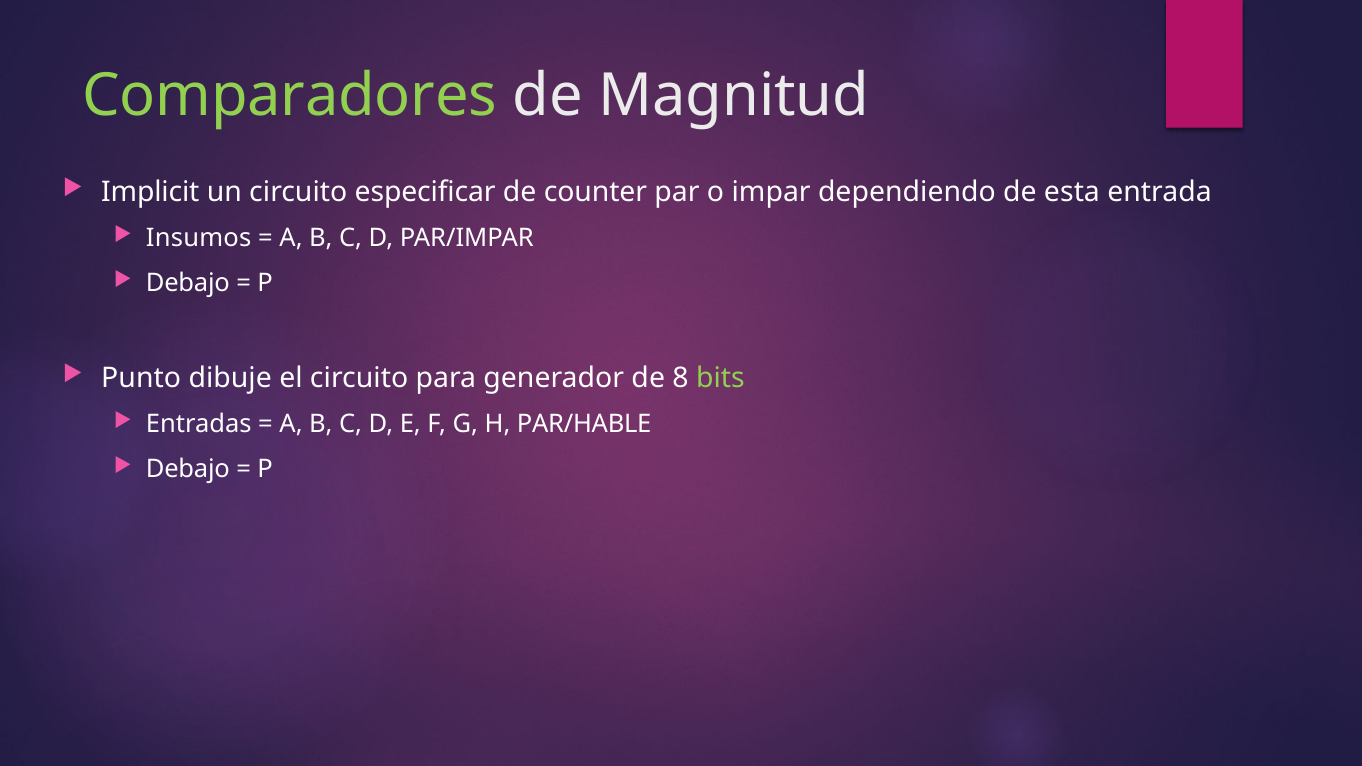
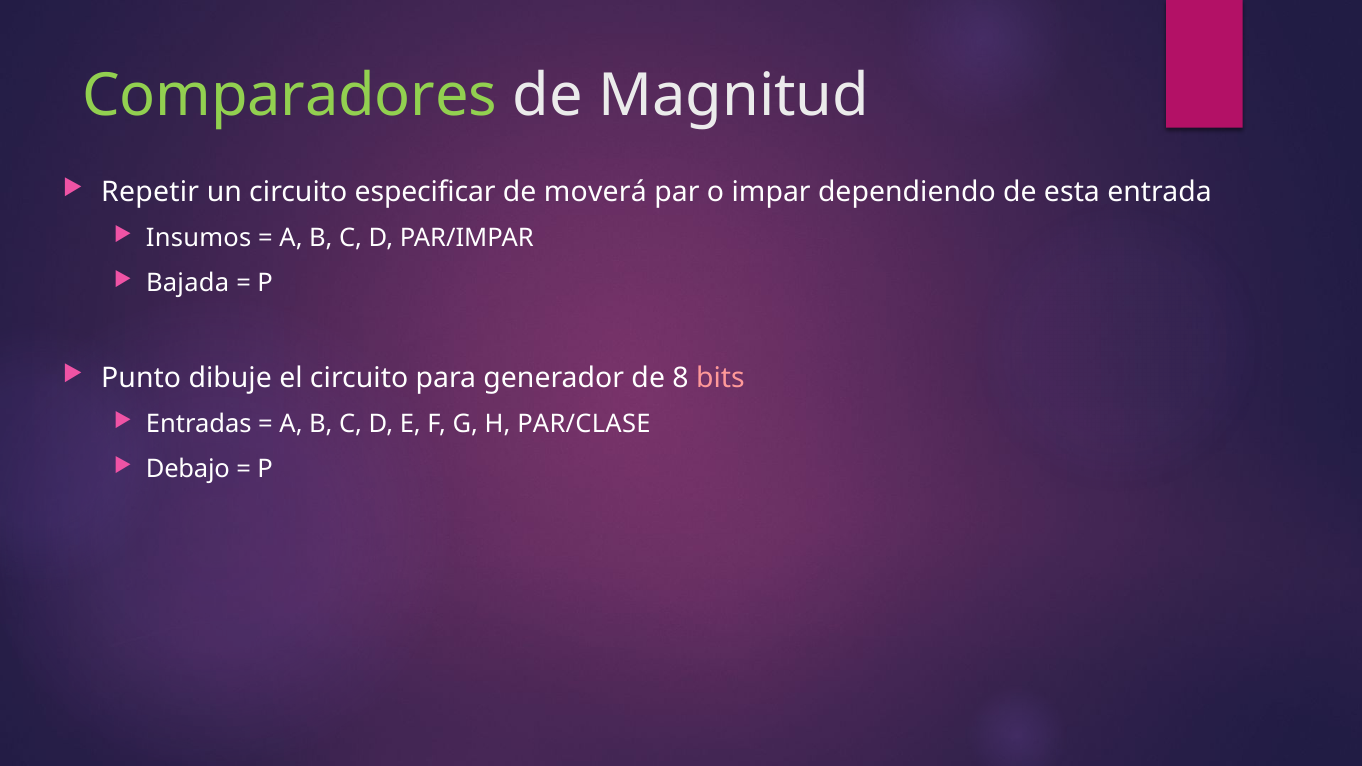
Implicit: Implicit -> Repetir (150, 192)
counter: counter -> moverá (595, 192)
Debajo: Debajo -> Bajada (188, 283)
bits colour: light green -> pink (720, 378)
PAR/HABLE: PAR/HABLE -> PAR/CLASE (584, 425)
